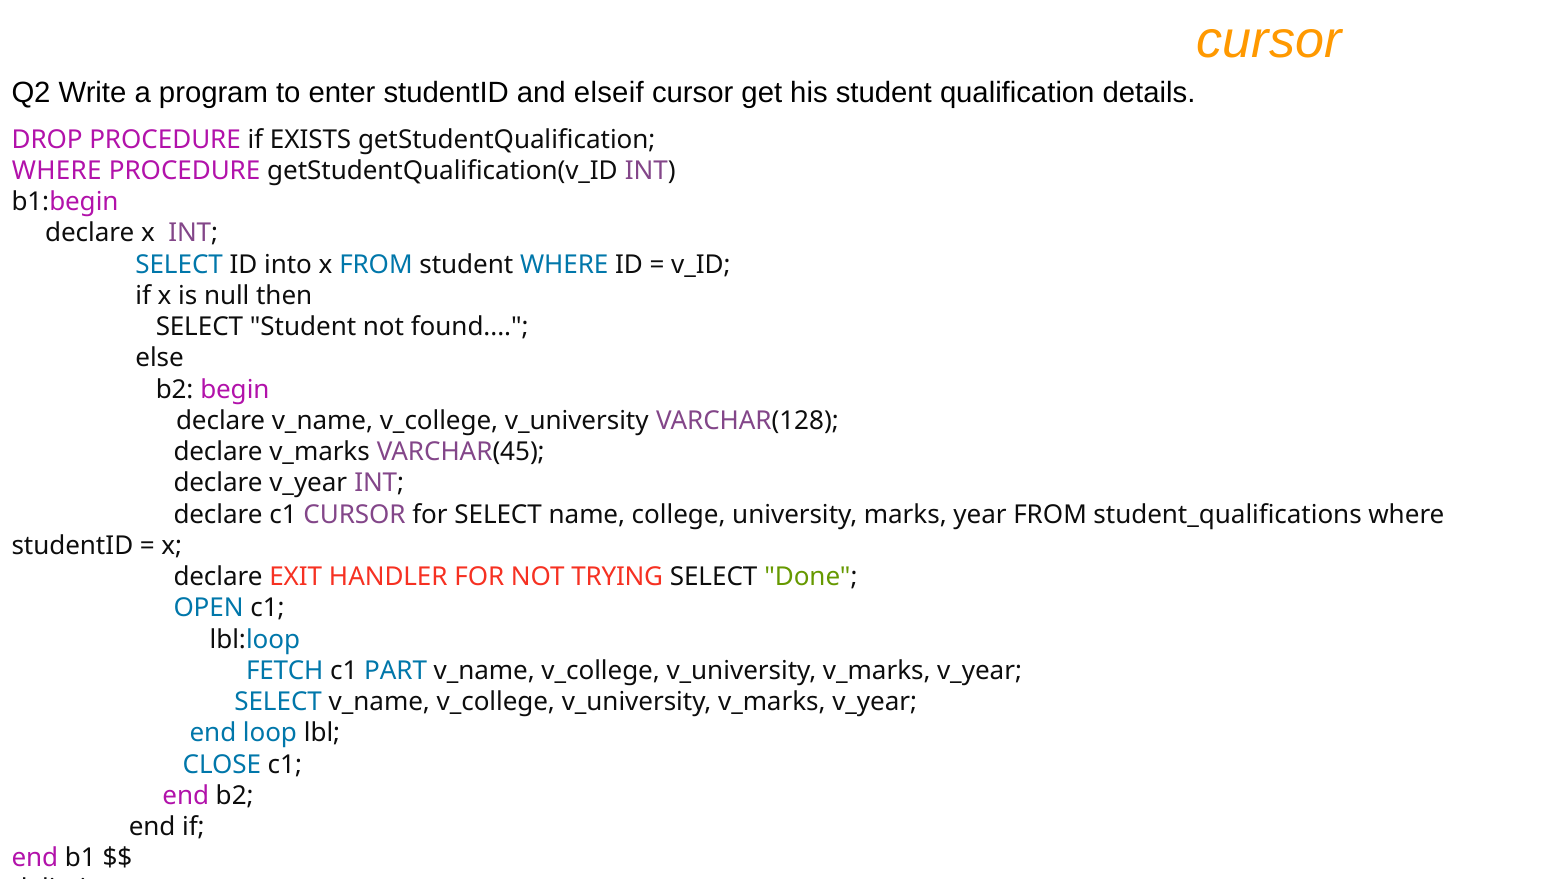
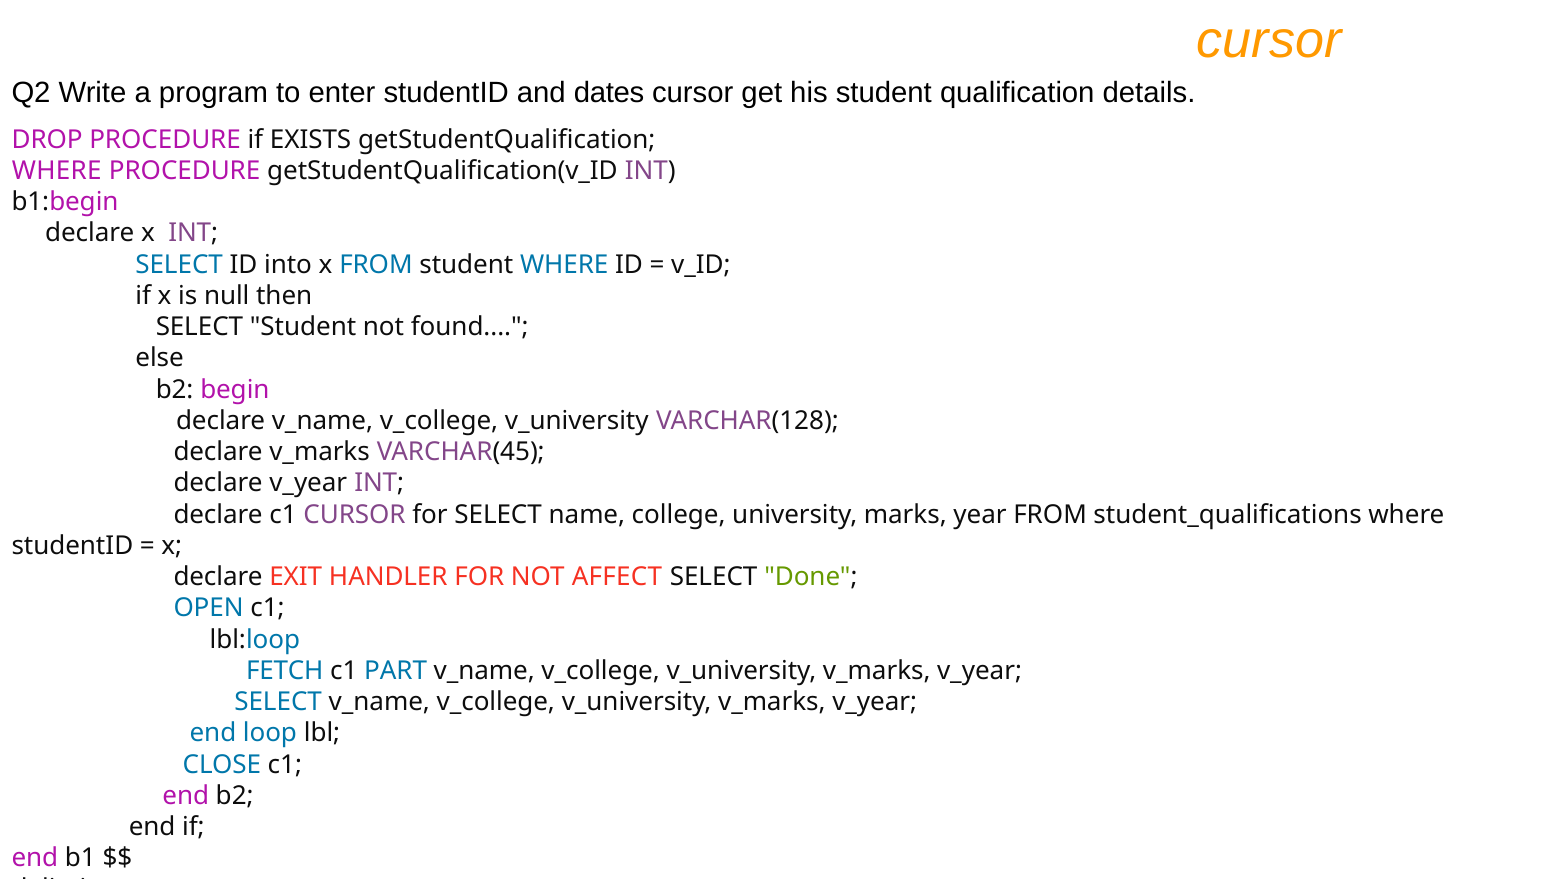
elseif: elseif -> dates (609, 92)
TRYING: TRYING -> AFFECT (617, 577)
